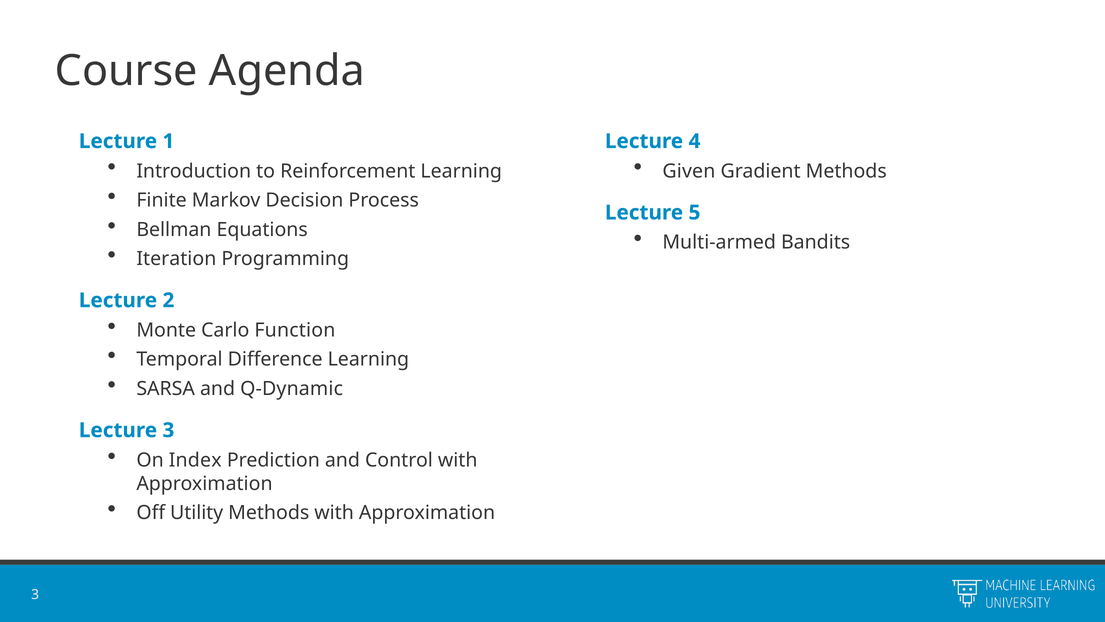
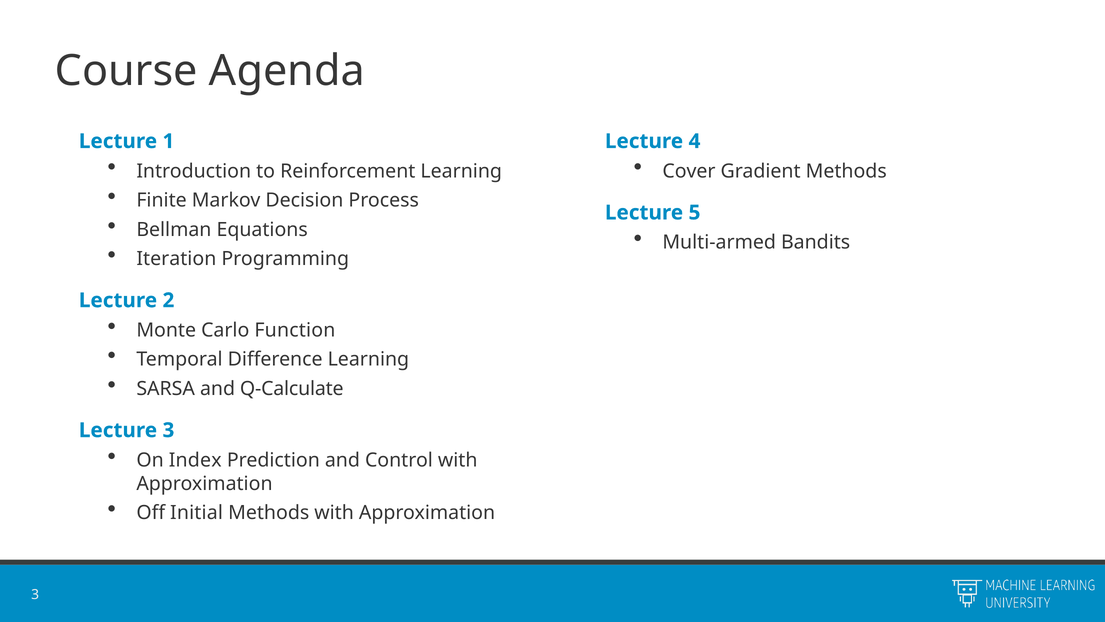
Given: Given -> Cover (689, 171)
Q-Dynamic: Q-Dynamic -> Q-Calculate (292, 388)
Utility: Utility -> Initial (197, 513)
